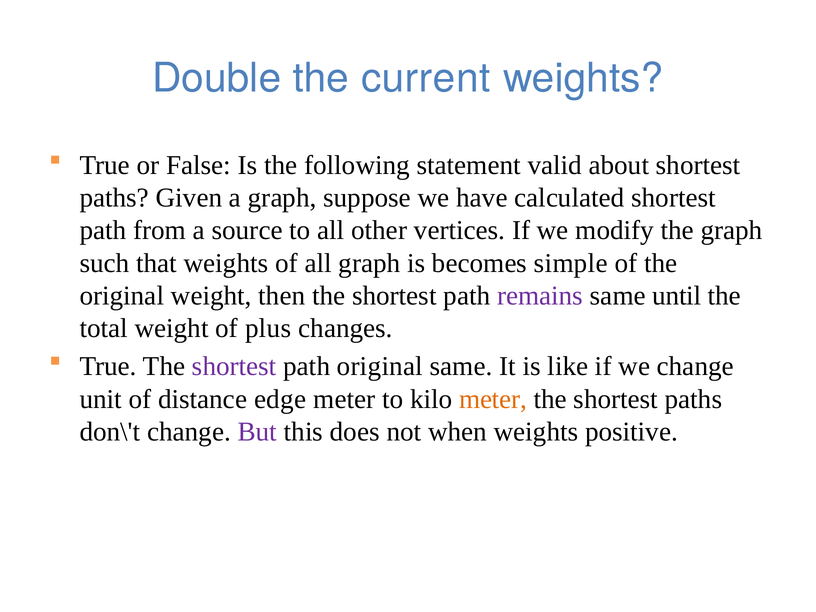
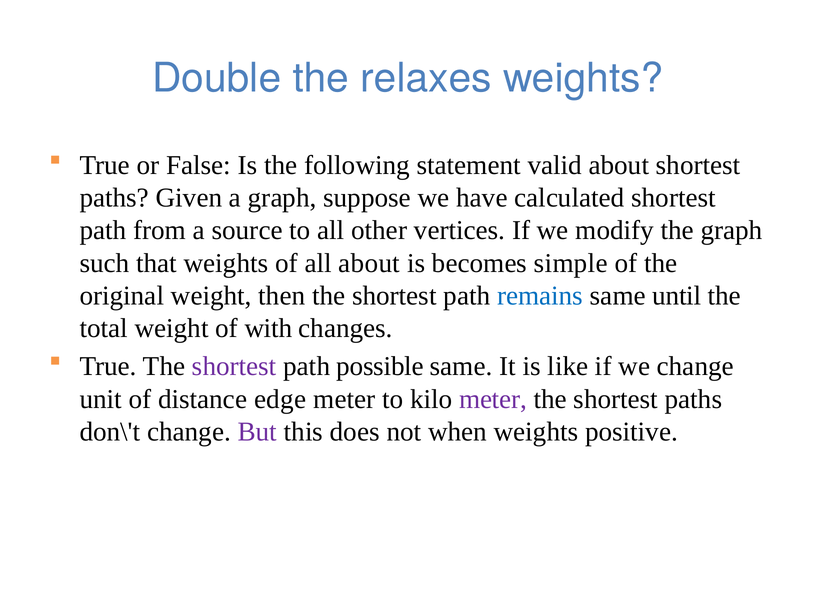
current: current -> relaxes (426, 78)
all graph: graph -> about (369, 263)
remains colour: purple -> blue (540, 296)
plus: plus -> with (268, 328)
path original: original -> possible (380, 366)
meter colour: orange -> purple (493, 399)
